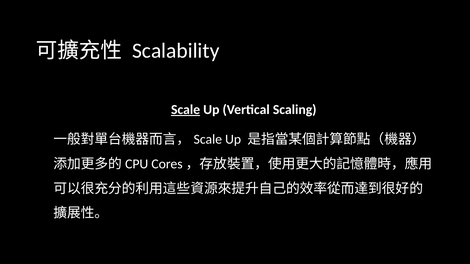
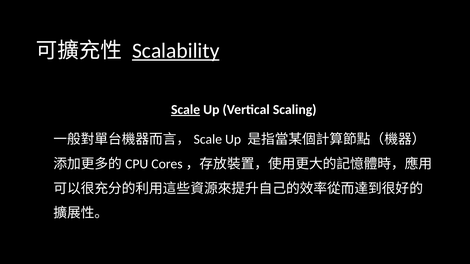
Scalability underline: none -> present (176, 51)
